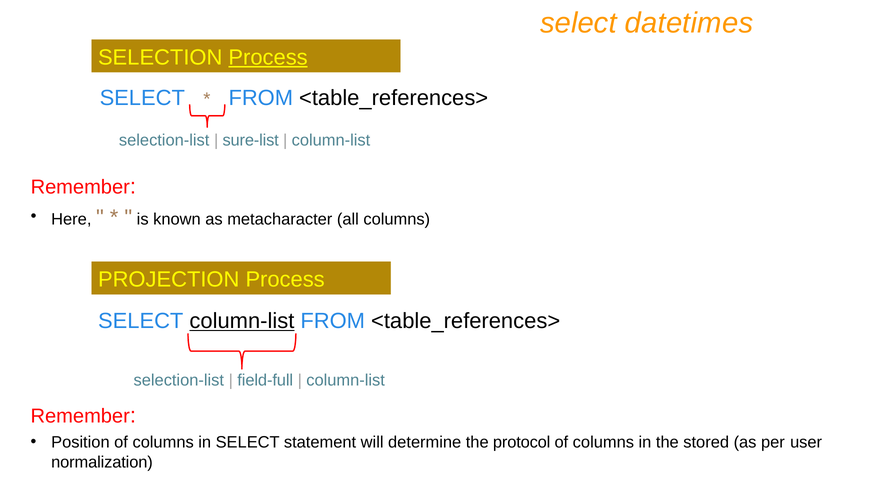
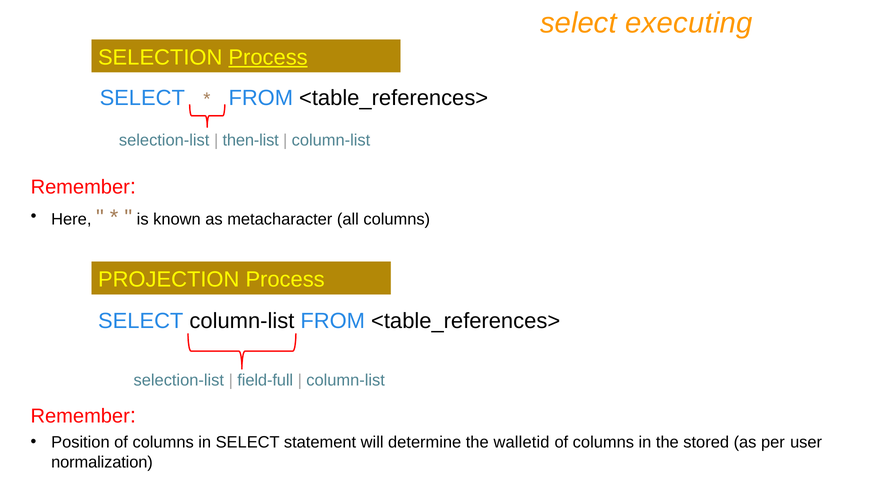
datetimes: datetimes -> executing (689, 23)
sure-list: sure-list -> then-list (251, 141)
column-list underline: present -> none (242, 321)
protocol: protocol -> walletid (522, 442)
